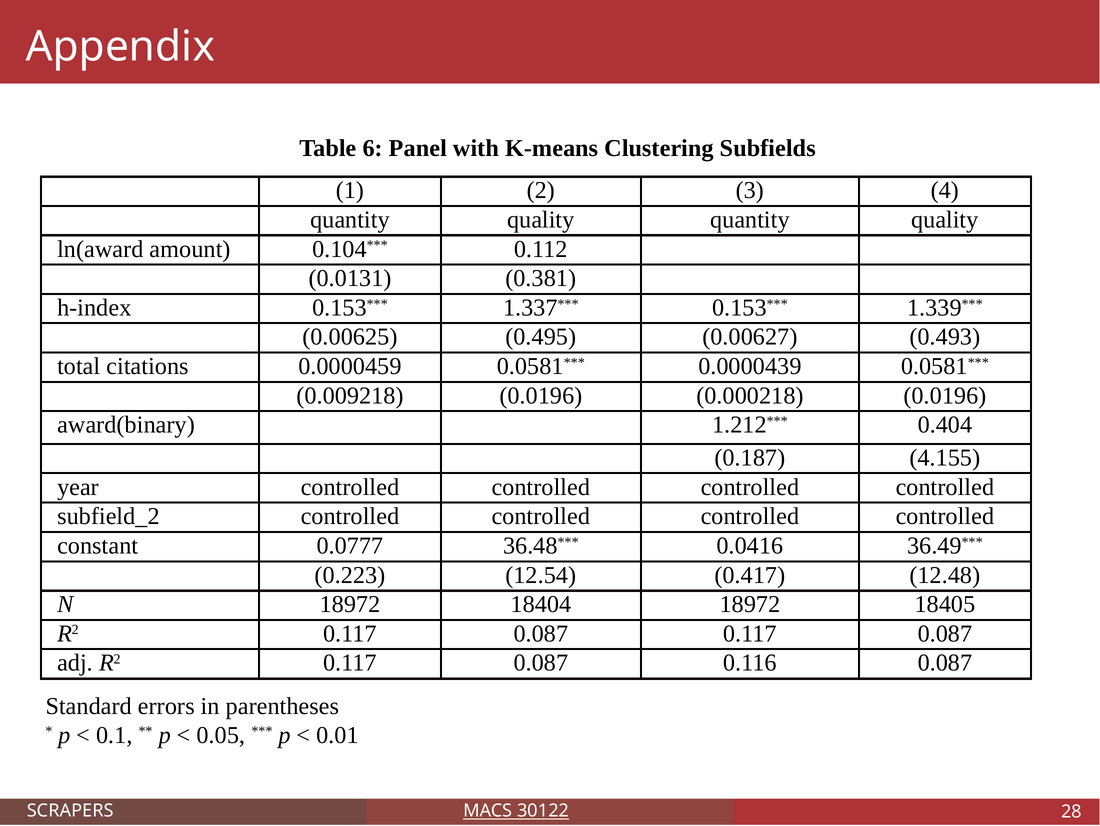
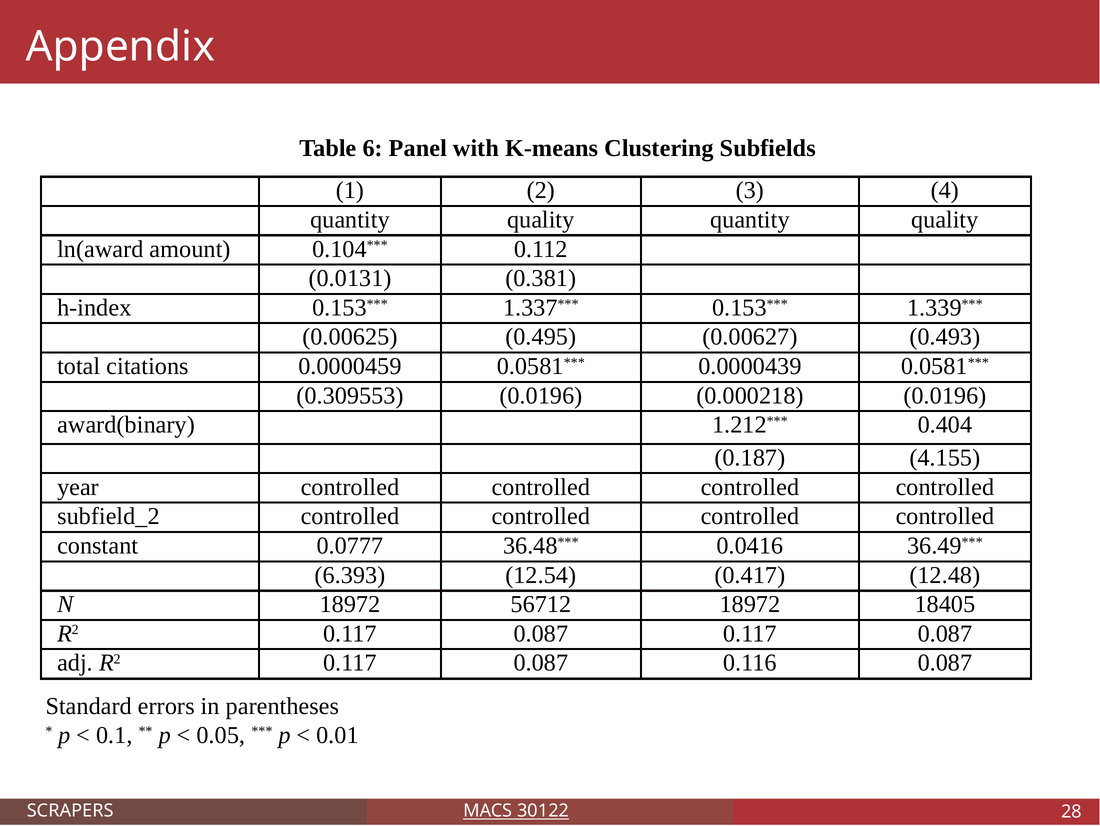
0.009218: 0.009218 -> 0.309553 (350, 395)
0.223: 0.223 -> 6.393 (350, 575)
18404: 18404 -> 56712 (541, 604)
